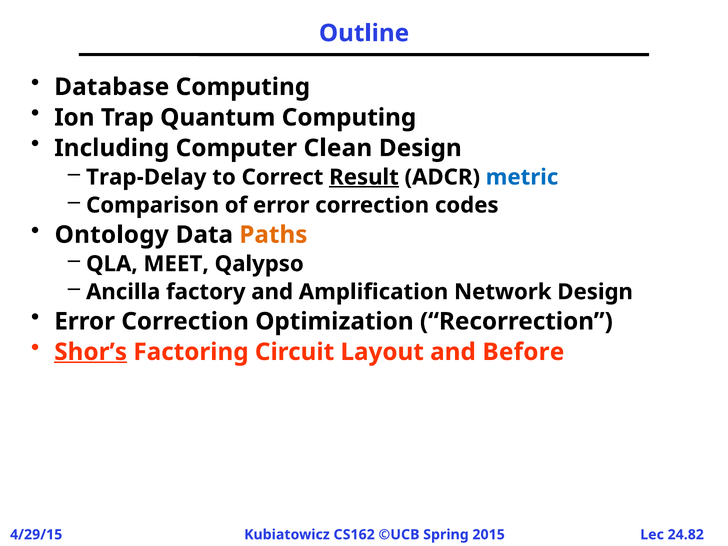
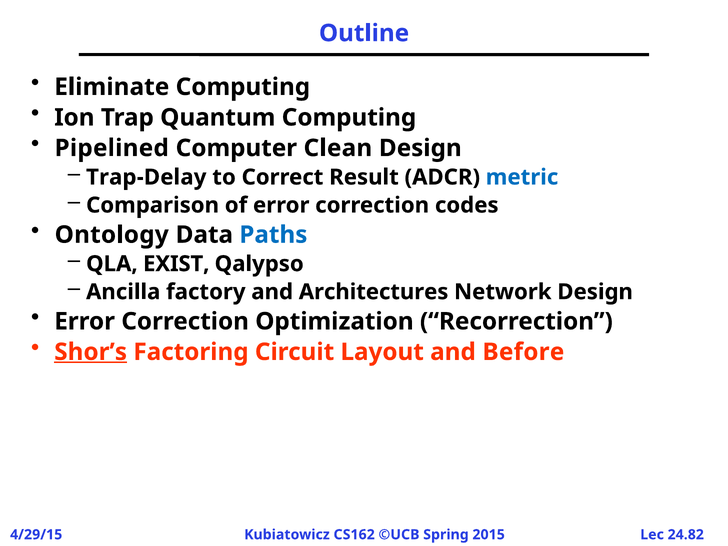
Database: Database -> Eliminate (112, 87)
Including: Including -> Pipelined (112, 148)
Result underline: present -> none (364, 177)
Paths colour: orange -> blue (273, 235)
MEET: MEET -> EXIST (176, 264)
Amplification: Amplification -> Architectures (374, 292)
